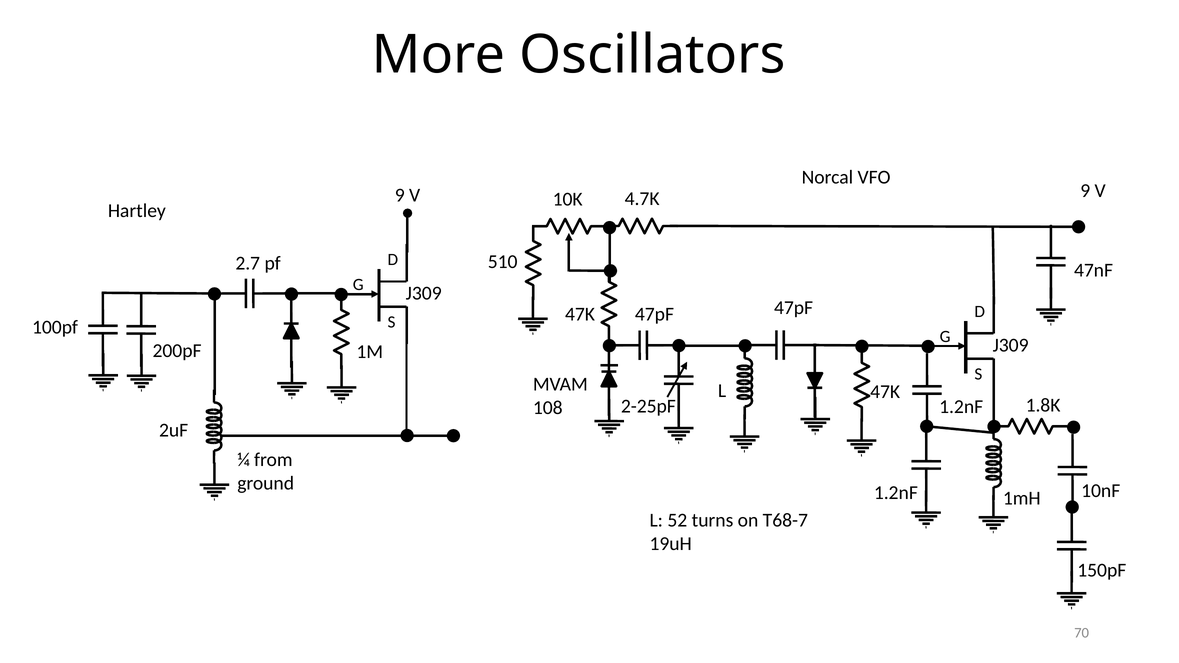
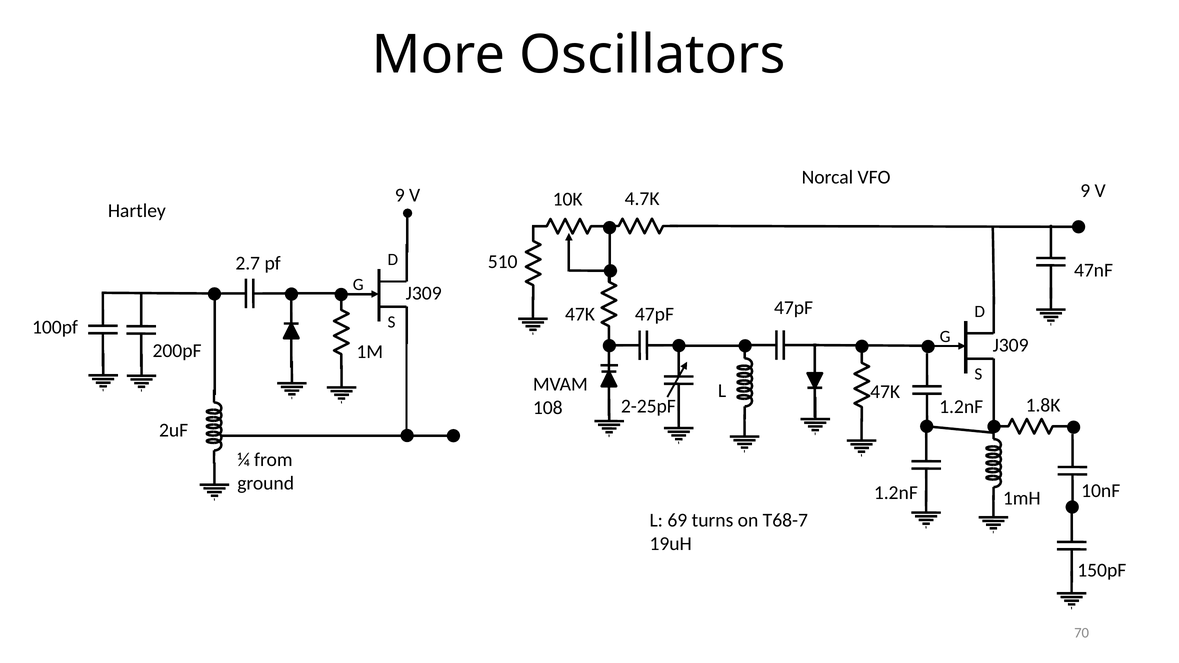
52: 52 -> 69 (677, 520)
